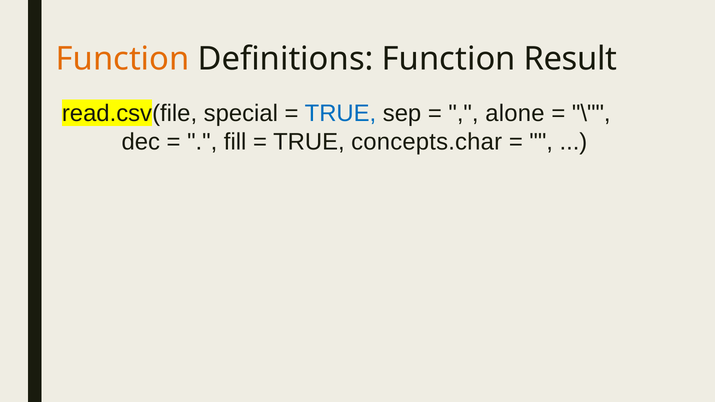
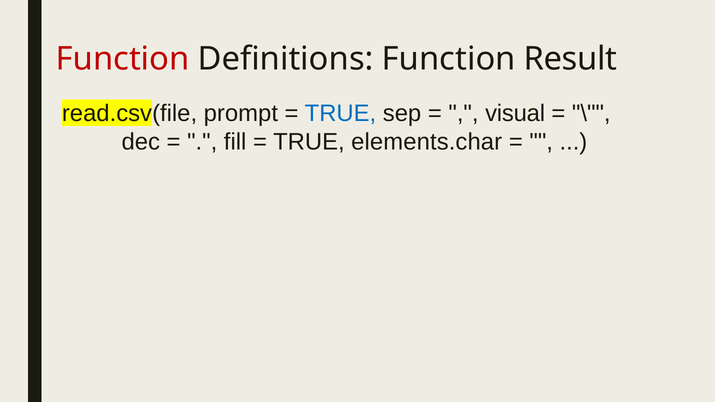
Function colour: orange -> red (123, 59)
special: special -> prompt (241, 113)
alone: alone -> visual (515, 113)
concepts.char: concepts.char -> elements.char (427, 142)
